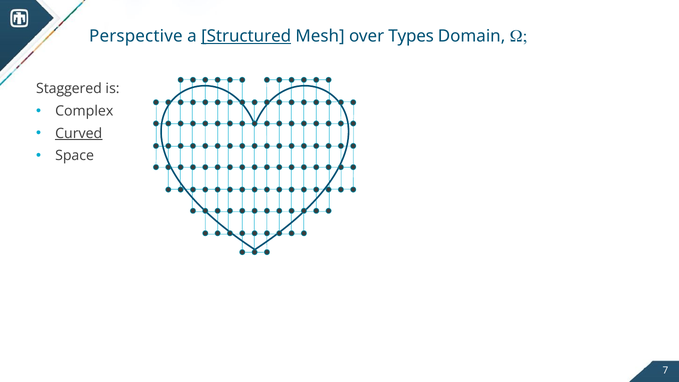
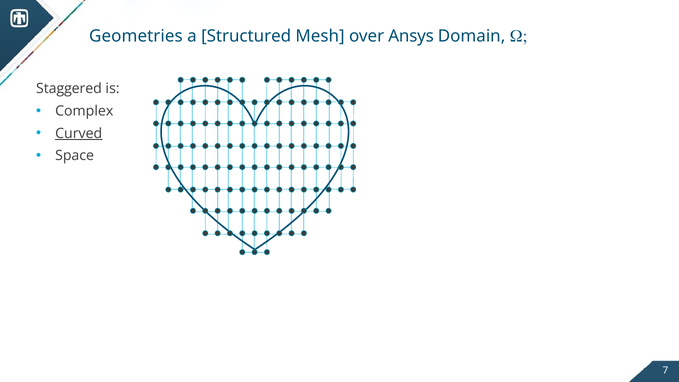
Perspective: Perspective -> Geometries (136, 36)
Structured underline: present -> none (246, 36)
Types: Types -> Ansys (411, 36)
